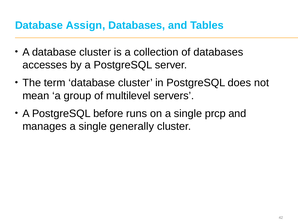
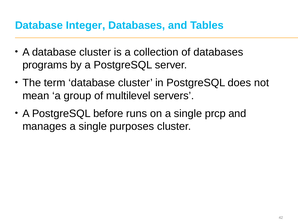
Assign: Assign -> Integer (86, 25)
accesses: accesses -> programs (45, 65)
generally: generally -> purposes (132, 127)
